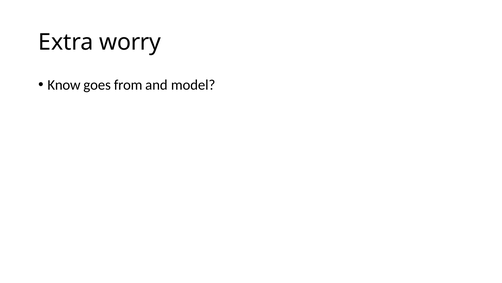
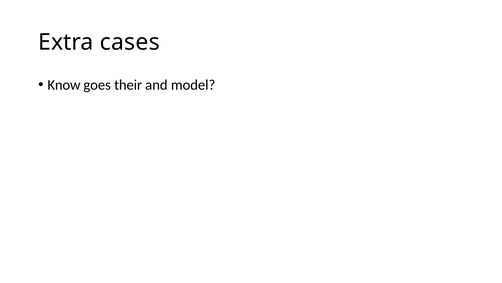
worry: worry -> cases (130, 42)
from: from -> their (128, 85)
